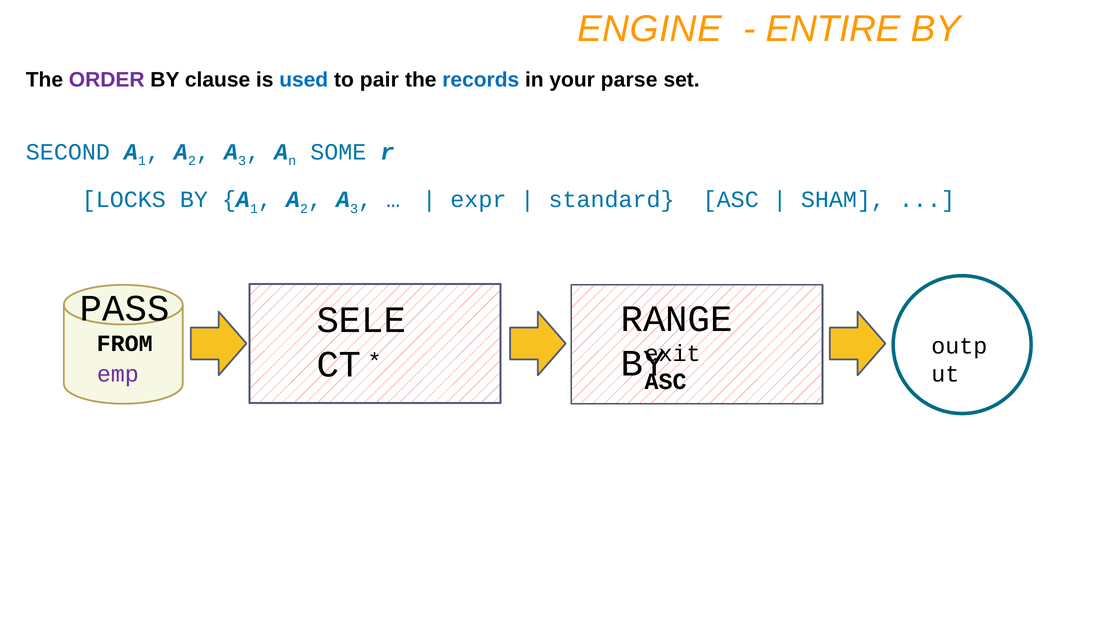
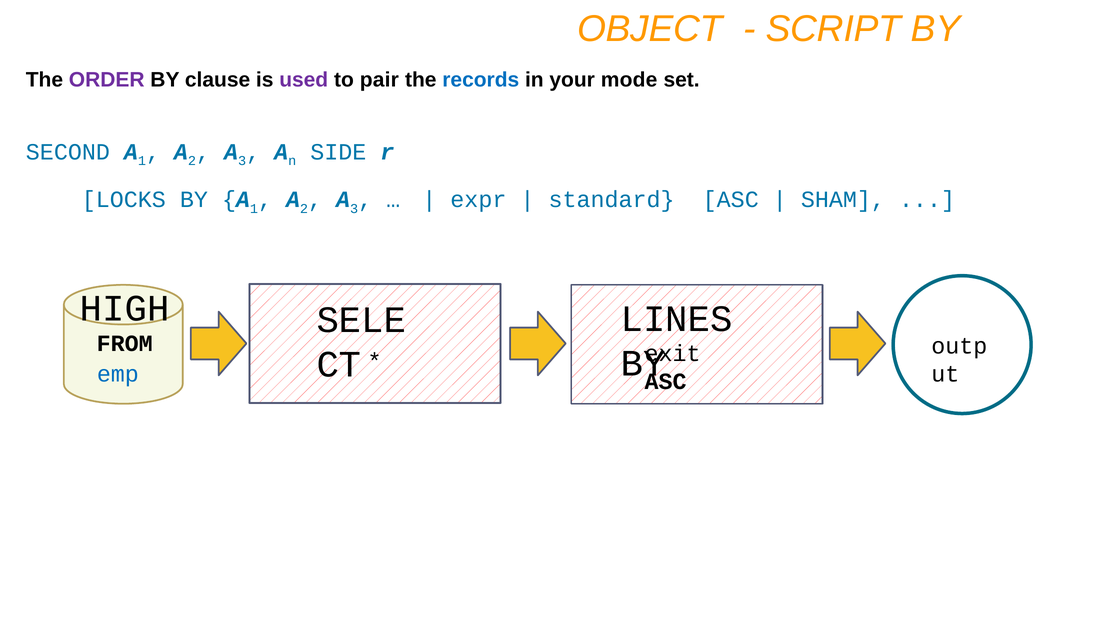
ENGINE: ENGINE -> OBJECT (650, 29)
ENTIRE: ENTIRE -> SCRIPT (833, 29)
used colour: blue -> purple (304, 80)
parse: parse -> mode (629, 80)
SOME: SOME -> SIDE (338, 152)
PASS: PASS -> HIGH (125, 309)
RANGE: RANGE -> LINES (677, 319)
emp colour: purple -> blue (118, 375)
